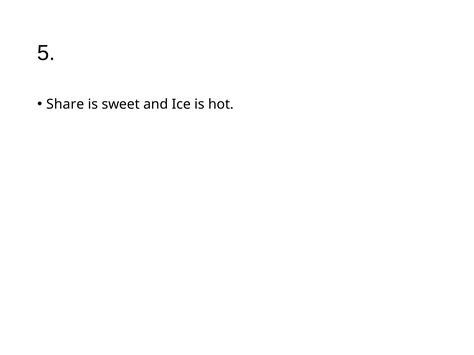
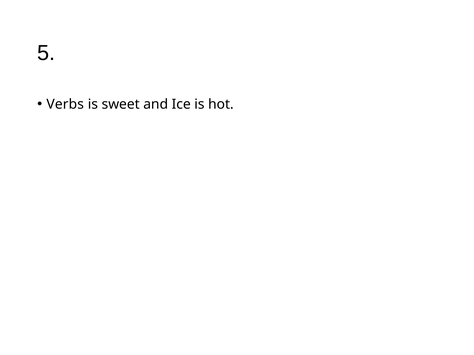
Share: Share -> Verbs (65, 104)
